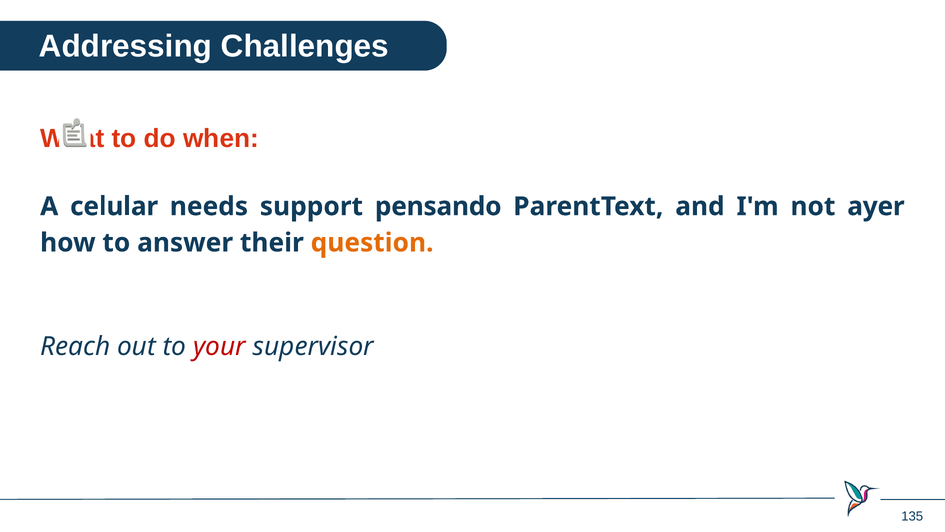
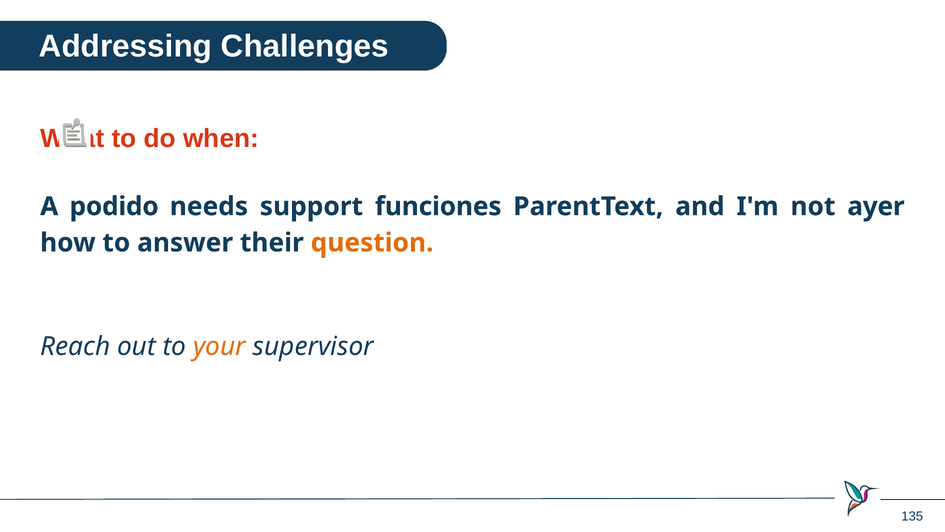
celular: celular -> podido (114, 206)
pensando: pensando -> funciones (438, 206)
your colour: red -> orange (219, 347)
